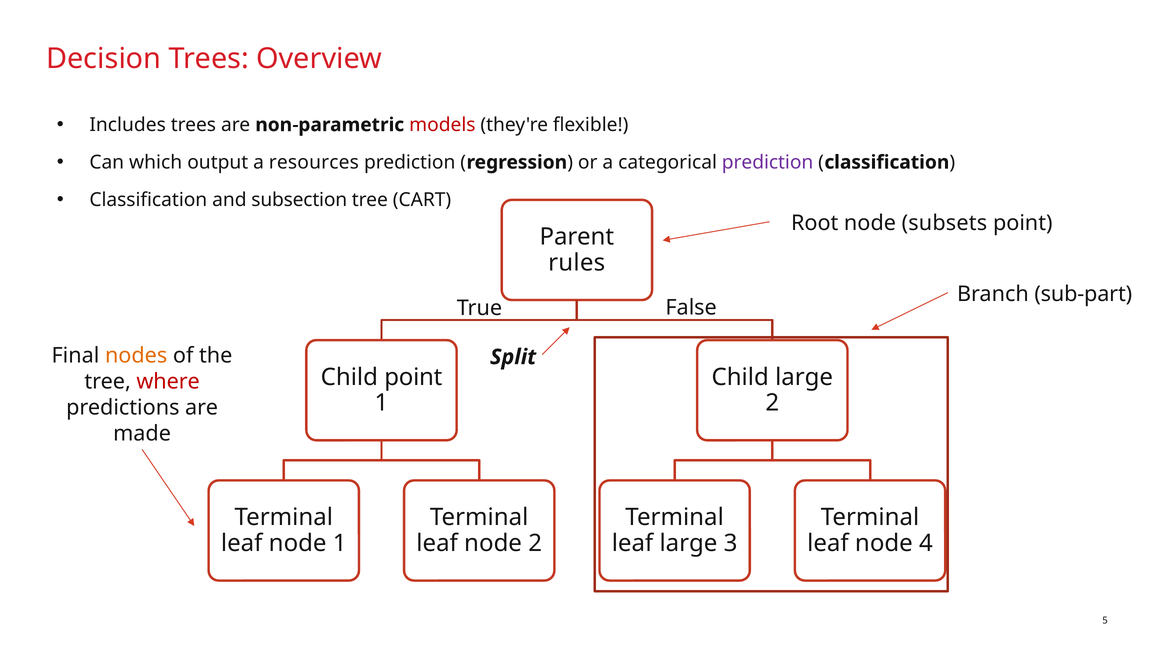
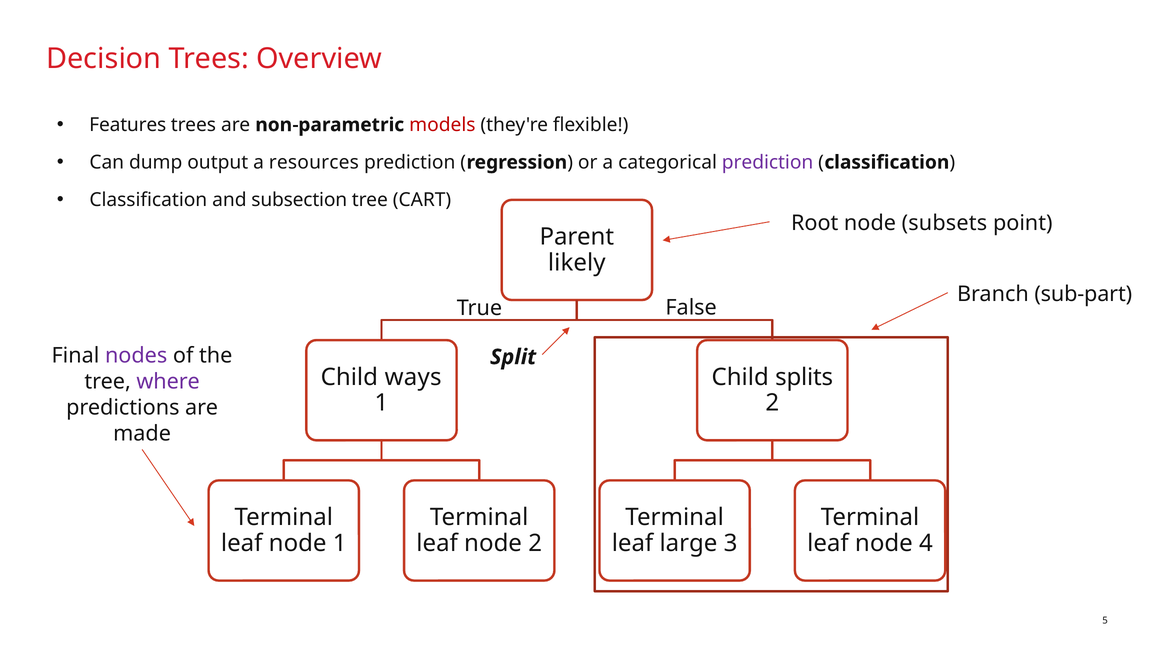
Includes: Includes -> Features (128, 125)
which: which -> dump (156, 162)
rules: rules -> likely (577, 263)
nodes colour: orange -> purple (136, 356)
point: point -> ways (413, 377)
large: large -> splits (804, 377)
where colour: red -> purple (168, 382)
